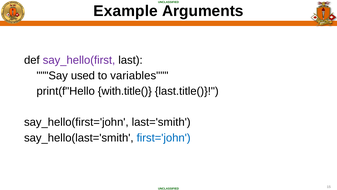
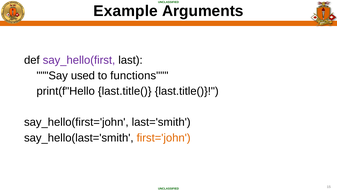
variables: variables -> functions (139, 75)
print(f"Hello with.title(: with.title( -> last.title( (125, 91)
first='john colour: blue -> orange (164, 137)
